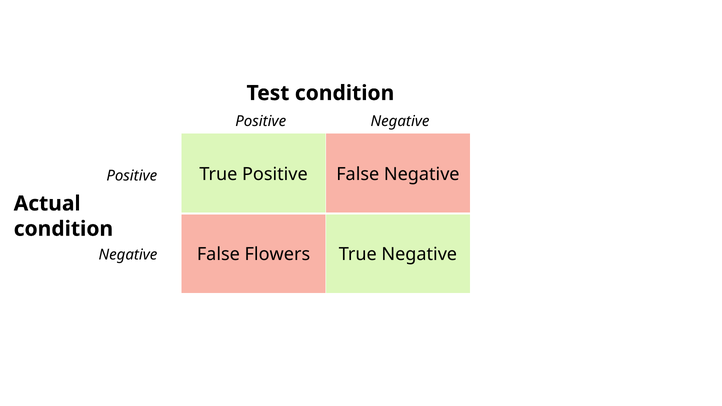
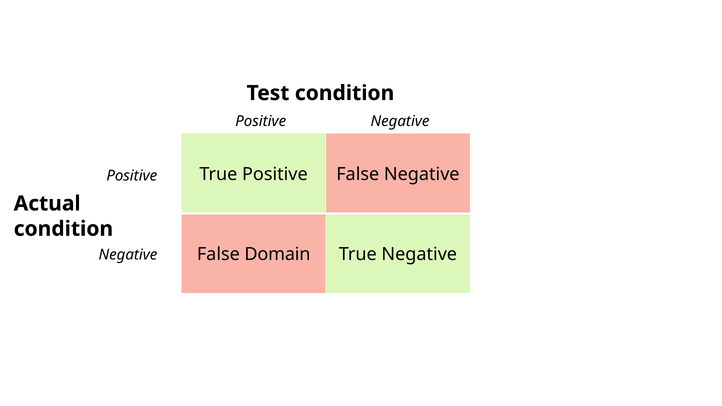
Flowers: Flowers -> Domain (277, 254)
